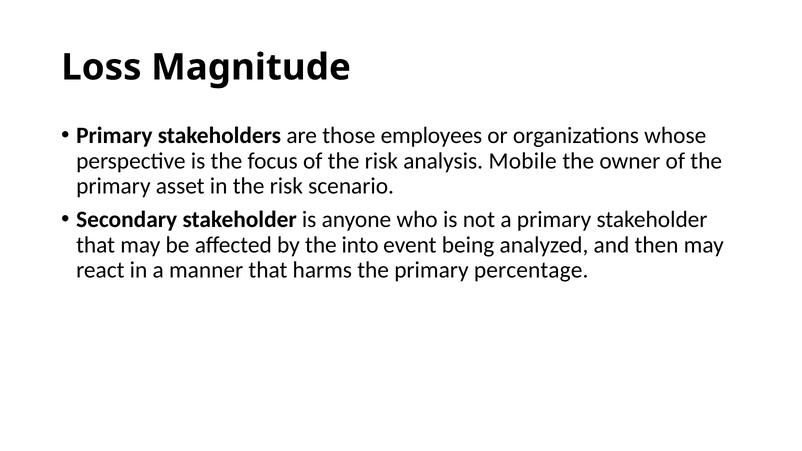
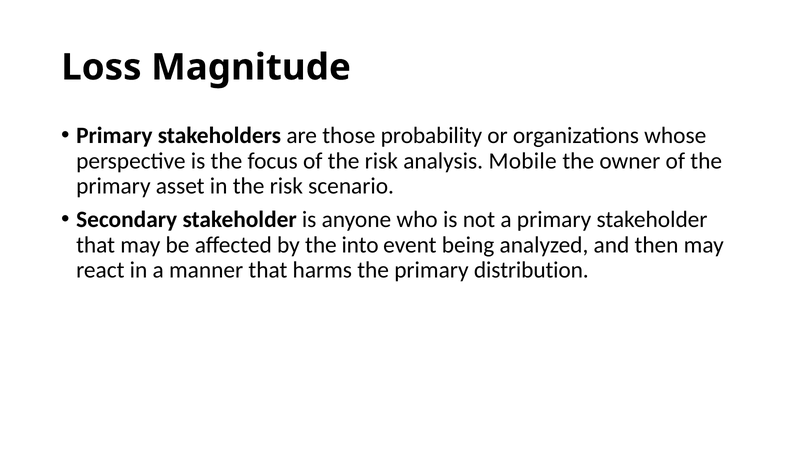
employees: employees -> probability (431, 136)
percentage: percentage -> distribution (531, 270)
